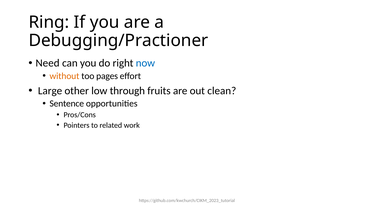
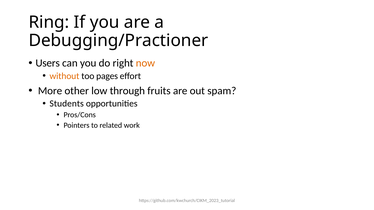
Need: Need -> Users (48, 63)
now colour: blue -> orange (145, 63)
Large: Large -> More (50, 91)
clean: clean -> spam (222, 91)
Sentence: Sentence -> Students (67, 104)
